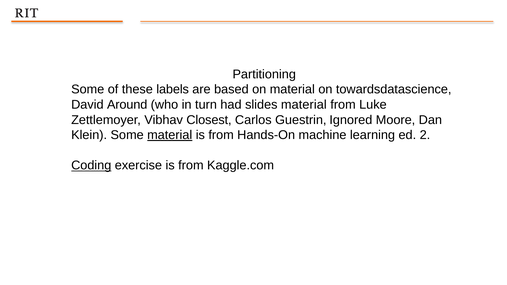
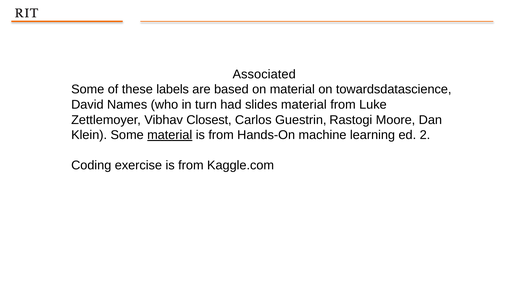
Partitioning: Partitioning -> Associated (264, 74)
Around: Around -> Names (127, 105)
Ignored: Ignored -> Rastogi (351, 120)
Coding underline: present -> none (91, 166)
